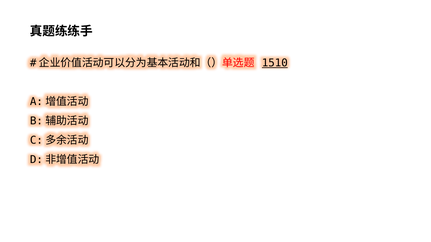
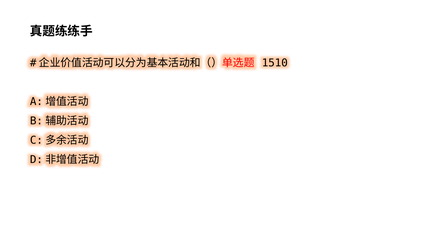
1510 underline: present -> none (275, 63)
